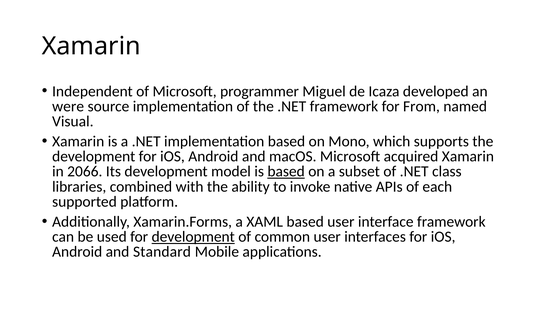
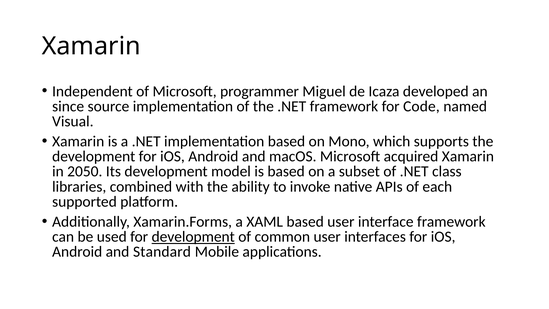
were: were -> since (68, 106)
From: From -> Code (421, 106)
2066: 2066 -> 2050 (85, 171)
based underline: present -> none (286, 171)
